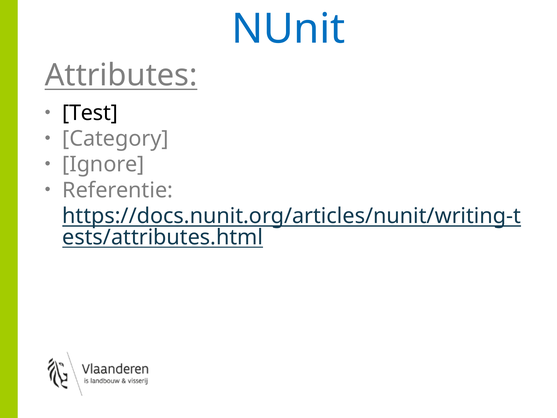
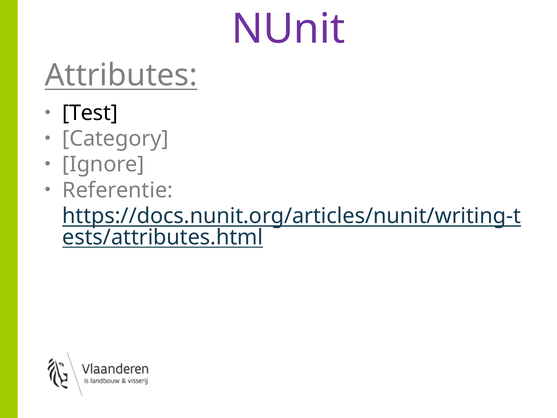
NUnit colour: blue -> purple (288, 29)
